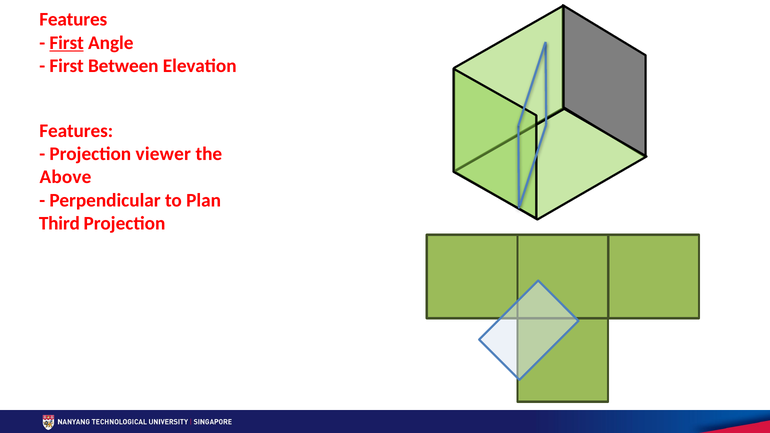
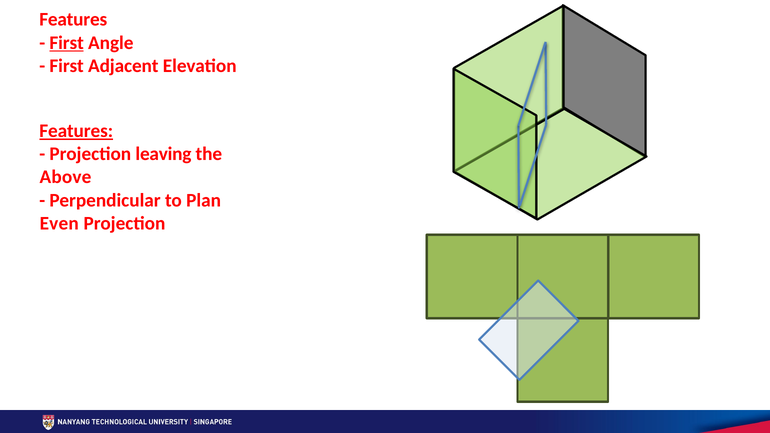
Between: Between -> Adjacent (123, 66)
Features underline: none -> present (76, 131)
viewer: viewer -> leaving (163, 154)
Third: Third -> Even (59, 223)
